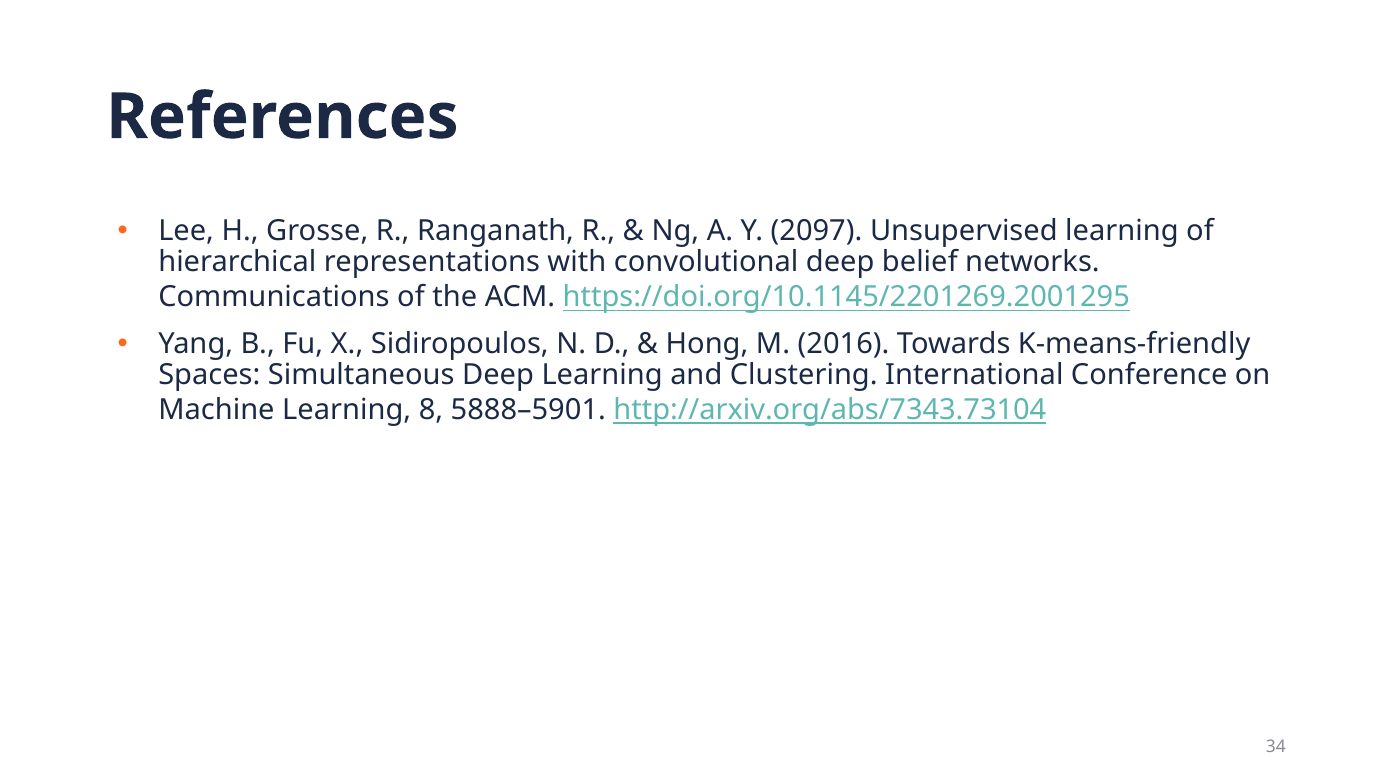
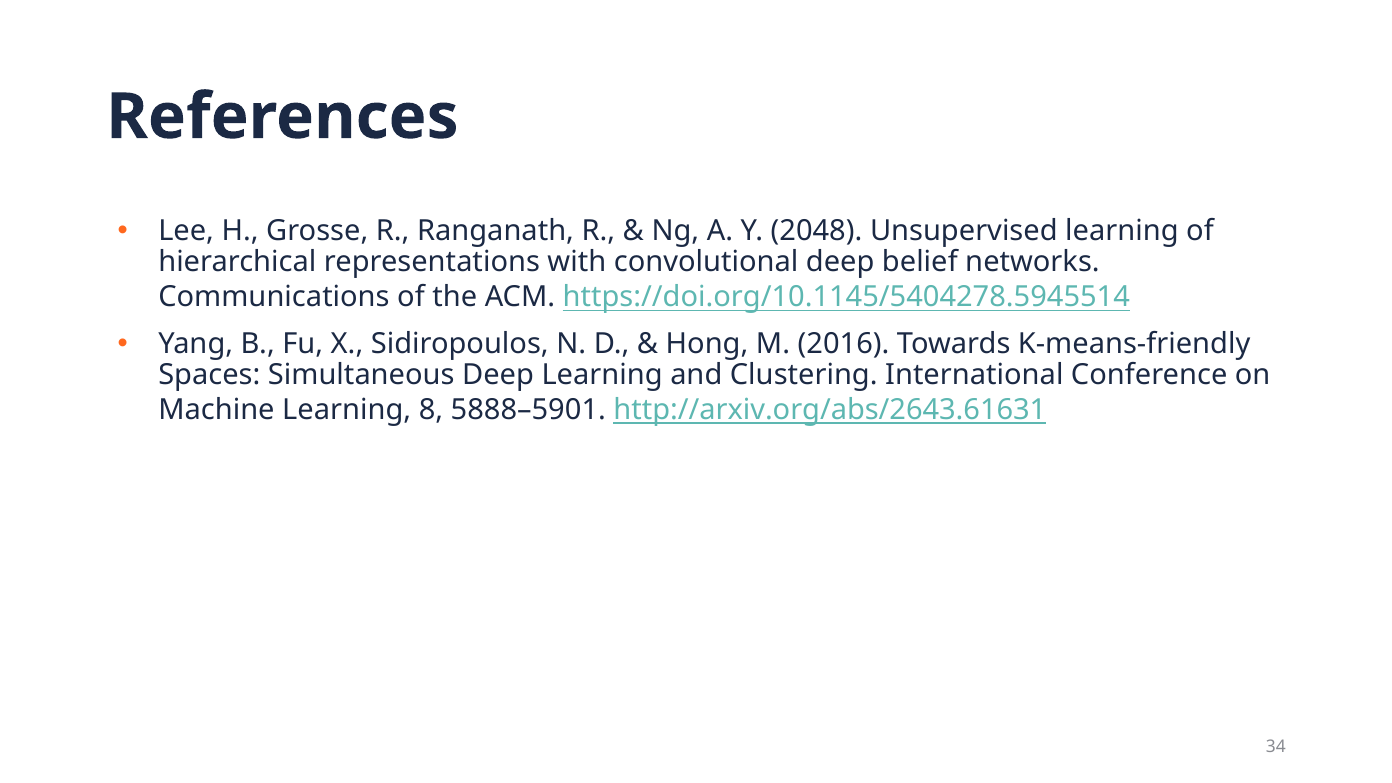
2097: 2097 -> 2048 (817, 231)
https://doi.org/10.1145/2201269.2001295: https://doi.org/10.1145/2201269.2001295 -> https://doi.org/10.1145/5404278.5945514 (846, 297)
http://arxiv.org/abs/7343.73104: http://arxiv.org/abs/7343.73104 -> http://arxiv.org/abs/2643.61631 (830, 410)
